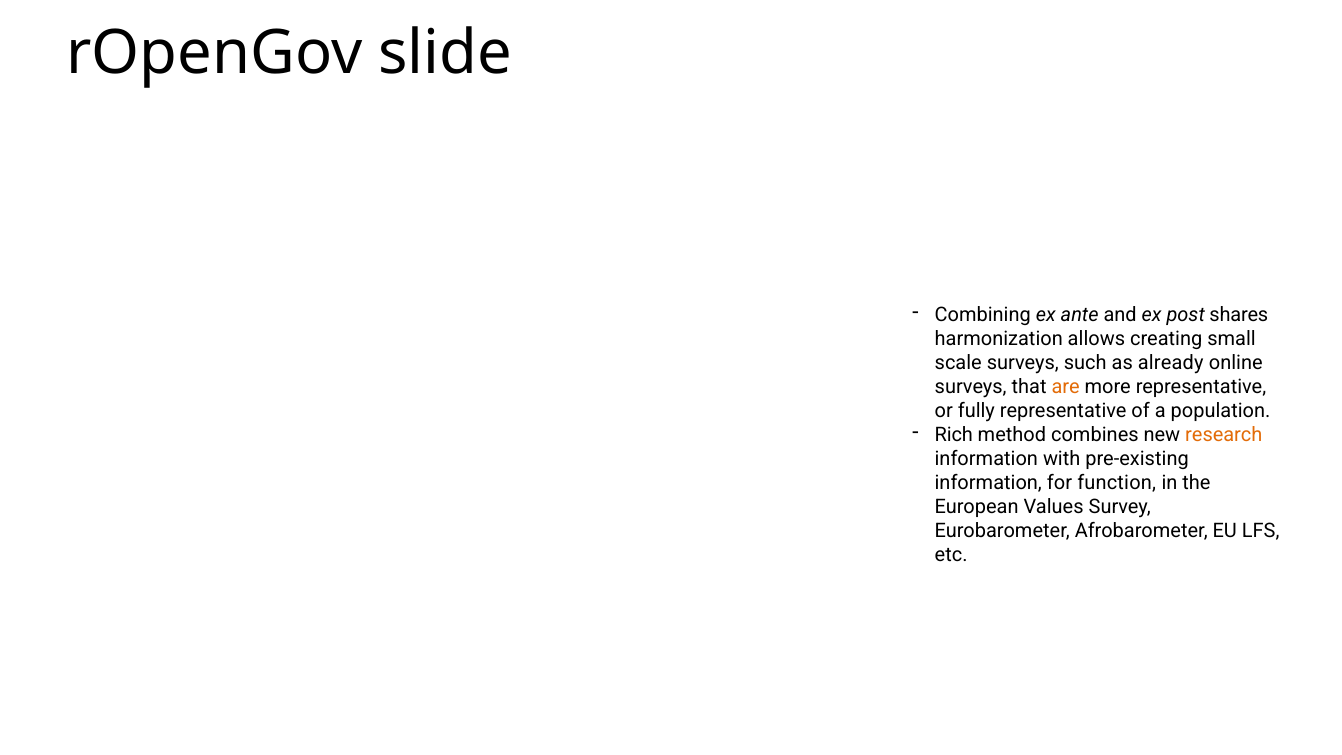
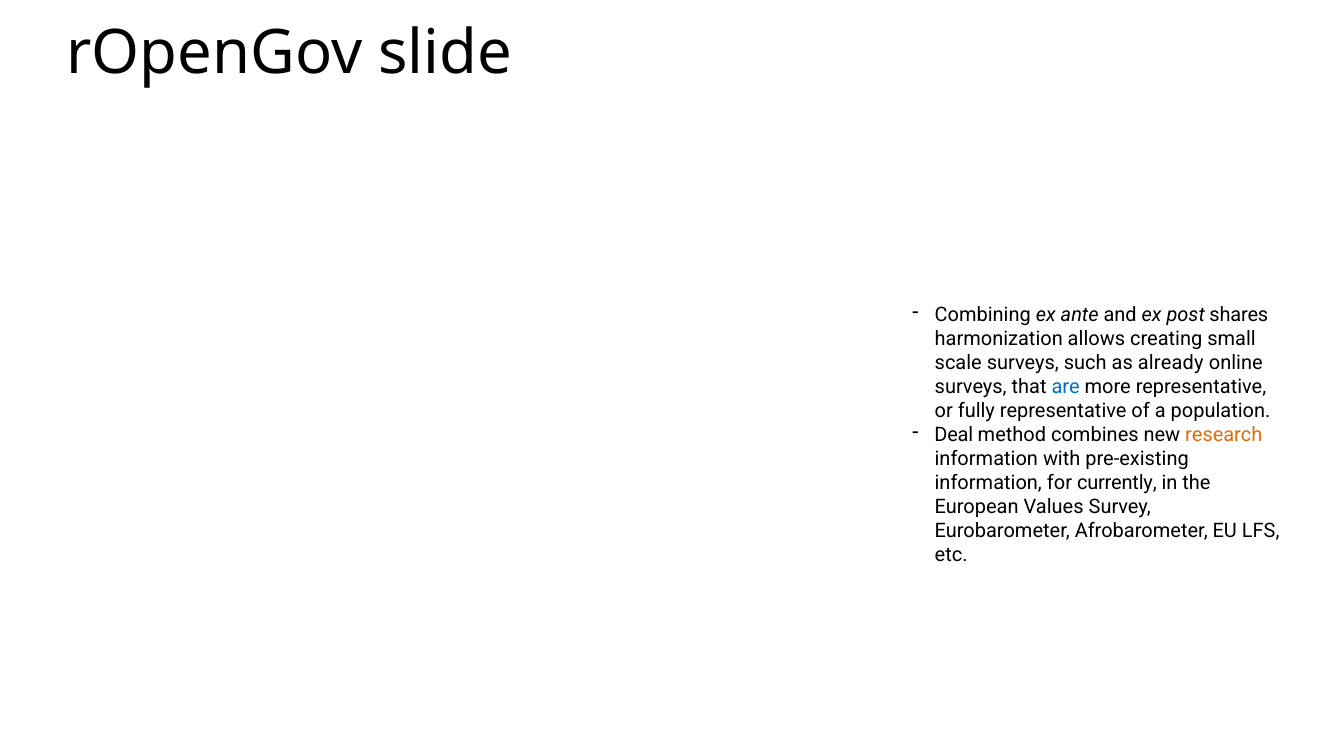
are colour: orange -> blue (1066, 387)
Rich: Rich -> Deal (954, 435)
function: function -> currently (1117, 483)
